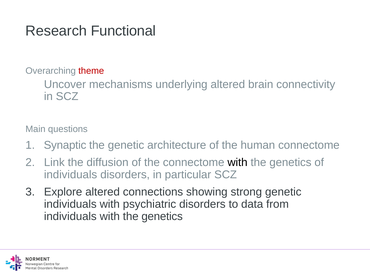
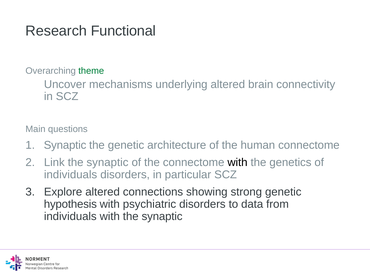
theme colour: red -> green (91, 71)
Link the diffusion: diffusion -> synaptic (107, 163)
individuals: individuals -> hypothesis (70, 205)
individuals with the genetics: genetics -> synaptic (162, 217)
